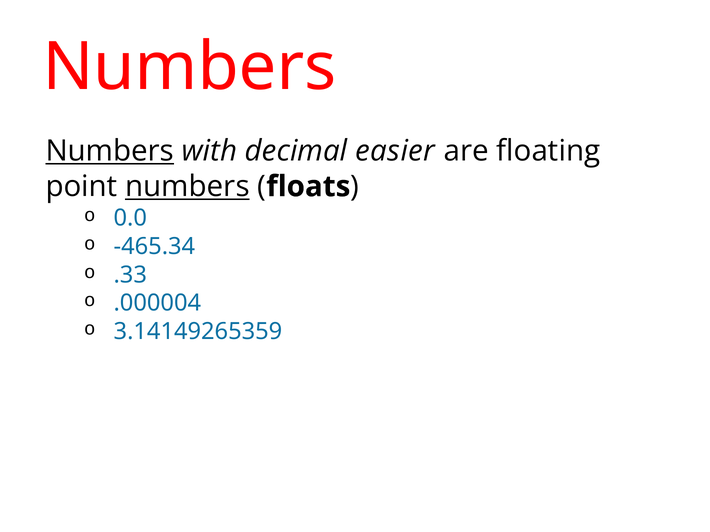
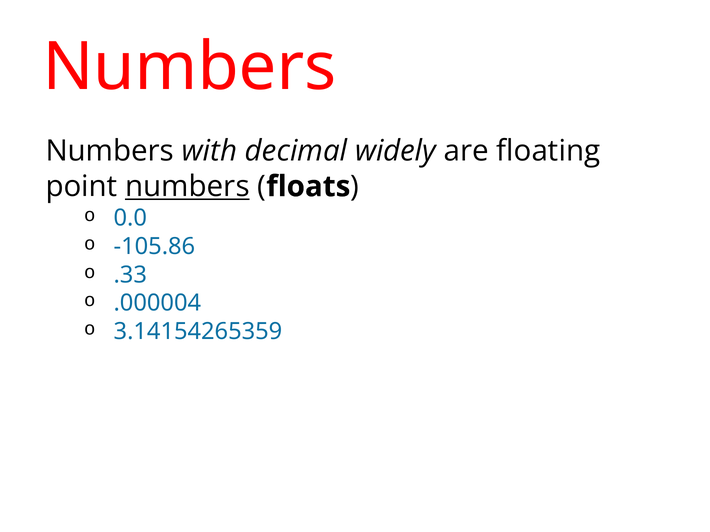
Numbers underline: present -> none (110, 151)
easier: easier -> widely (395, 151)
-465.34: -465.34 -> -105.86 (154, 247)
3.14149265359: 3.14149265359 -> 3.14154265359 (198, 332)
